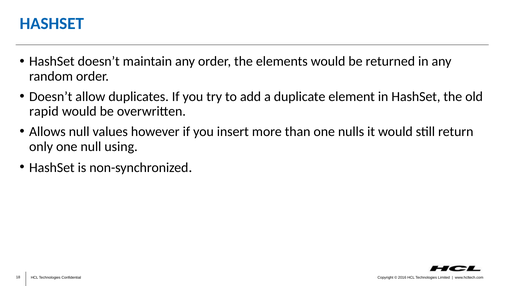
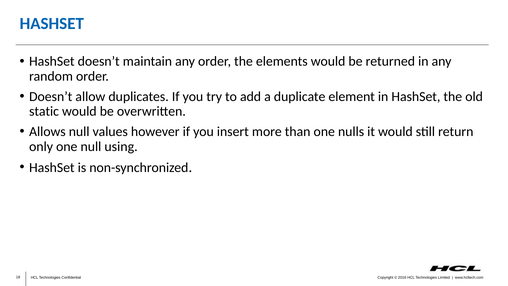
rapid: rapid -> static (44, 111)
